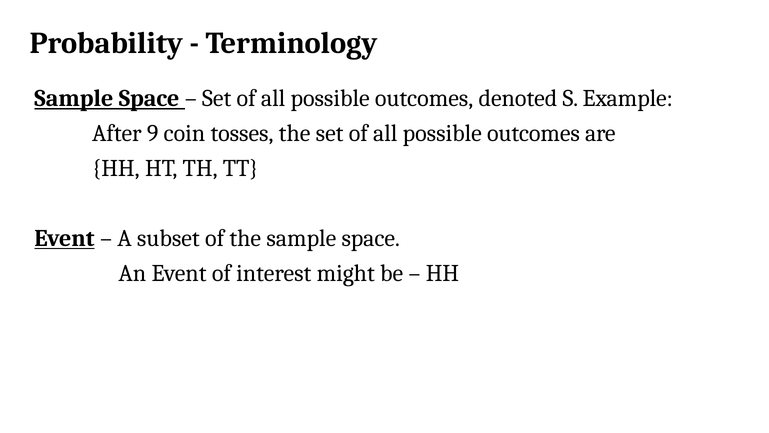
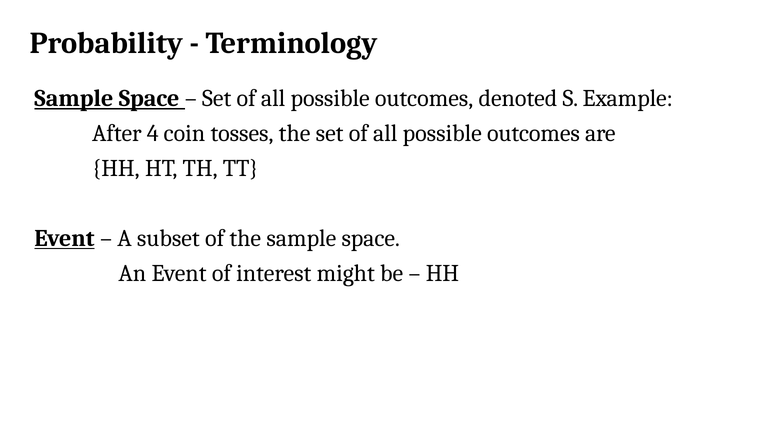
9: 9 -> 4 (153, 133)
